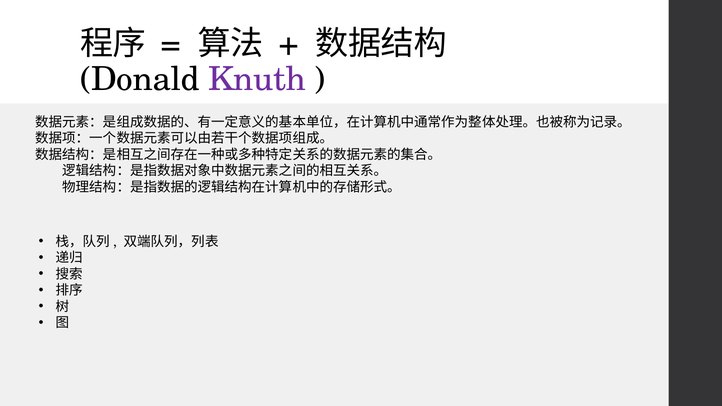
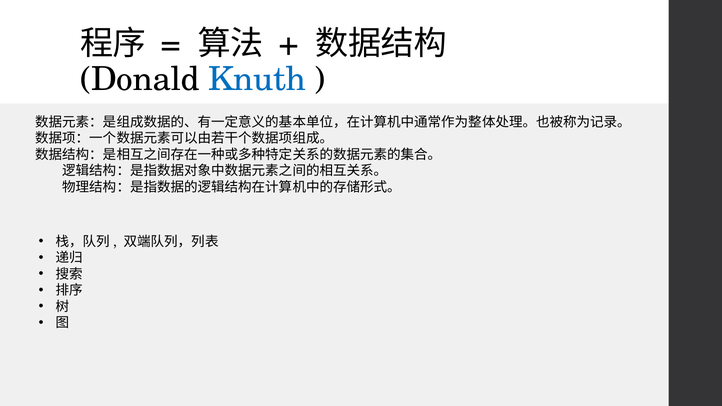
Knuth colour: purple -> blue (257, 79)
